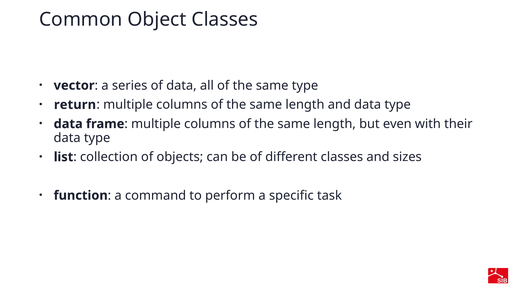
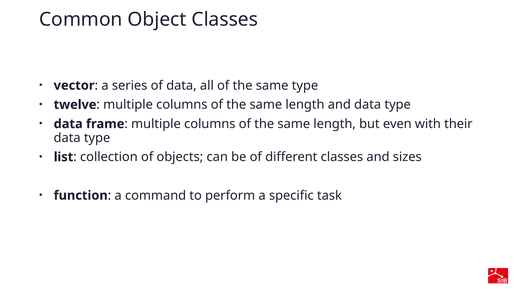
return: return -> twelve (75, 105)
